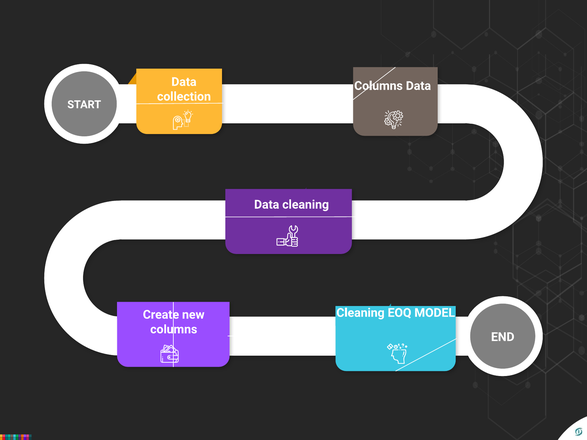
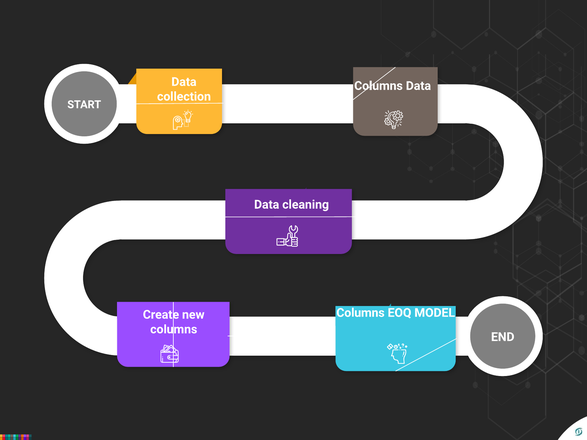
Cleaning: Cleaning -> Columns (361, 313)
